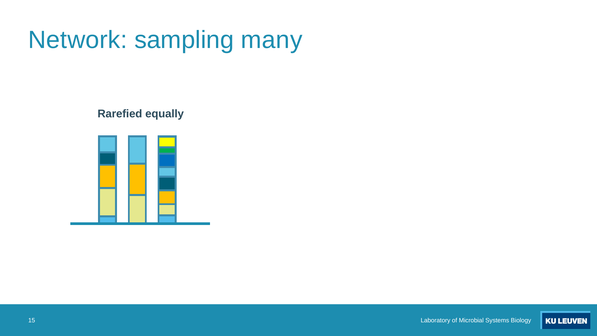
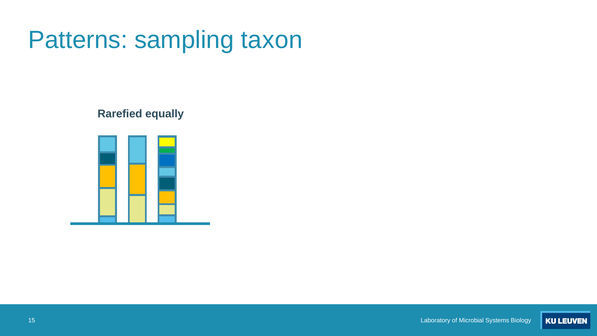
Network: Network -> Patterns (78, 40)
many: many -> taxon (272, 40)
